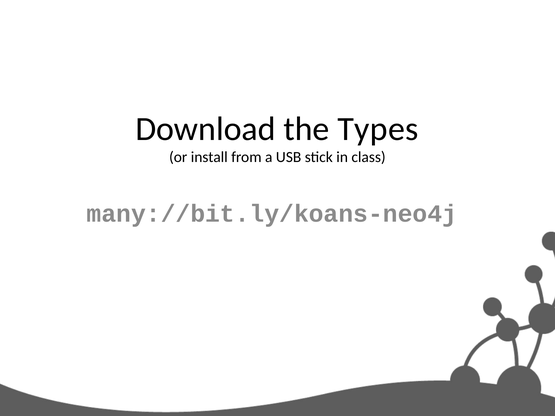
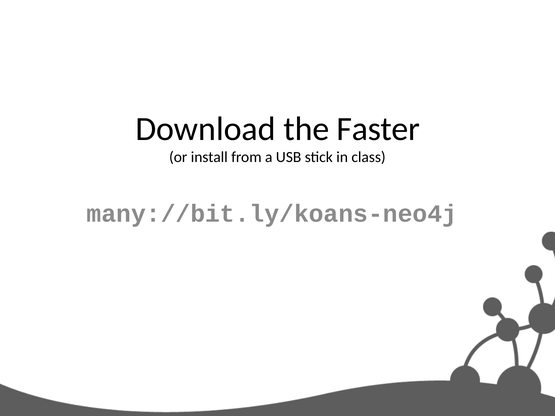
Types: Types -> Faster (378, 129)
